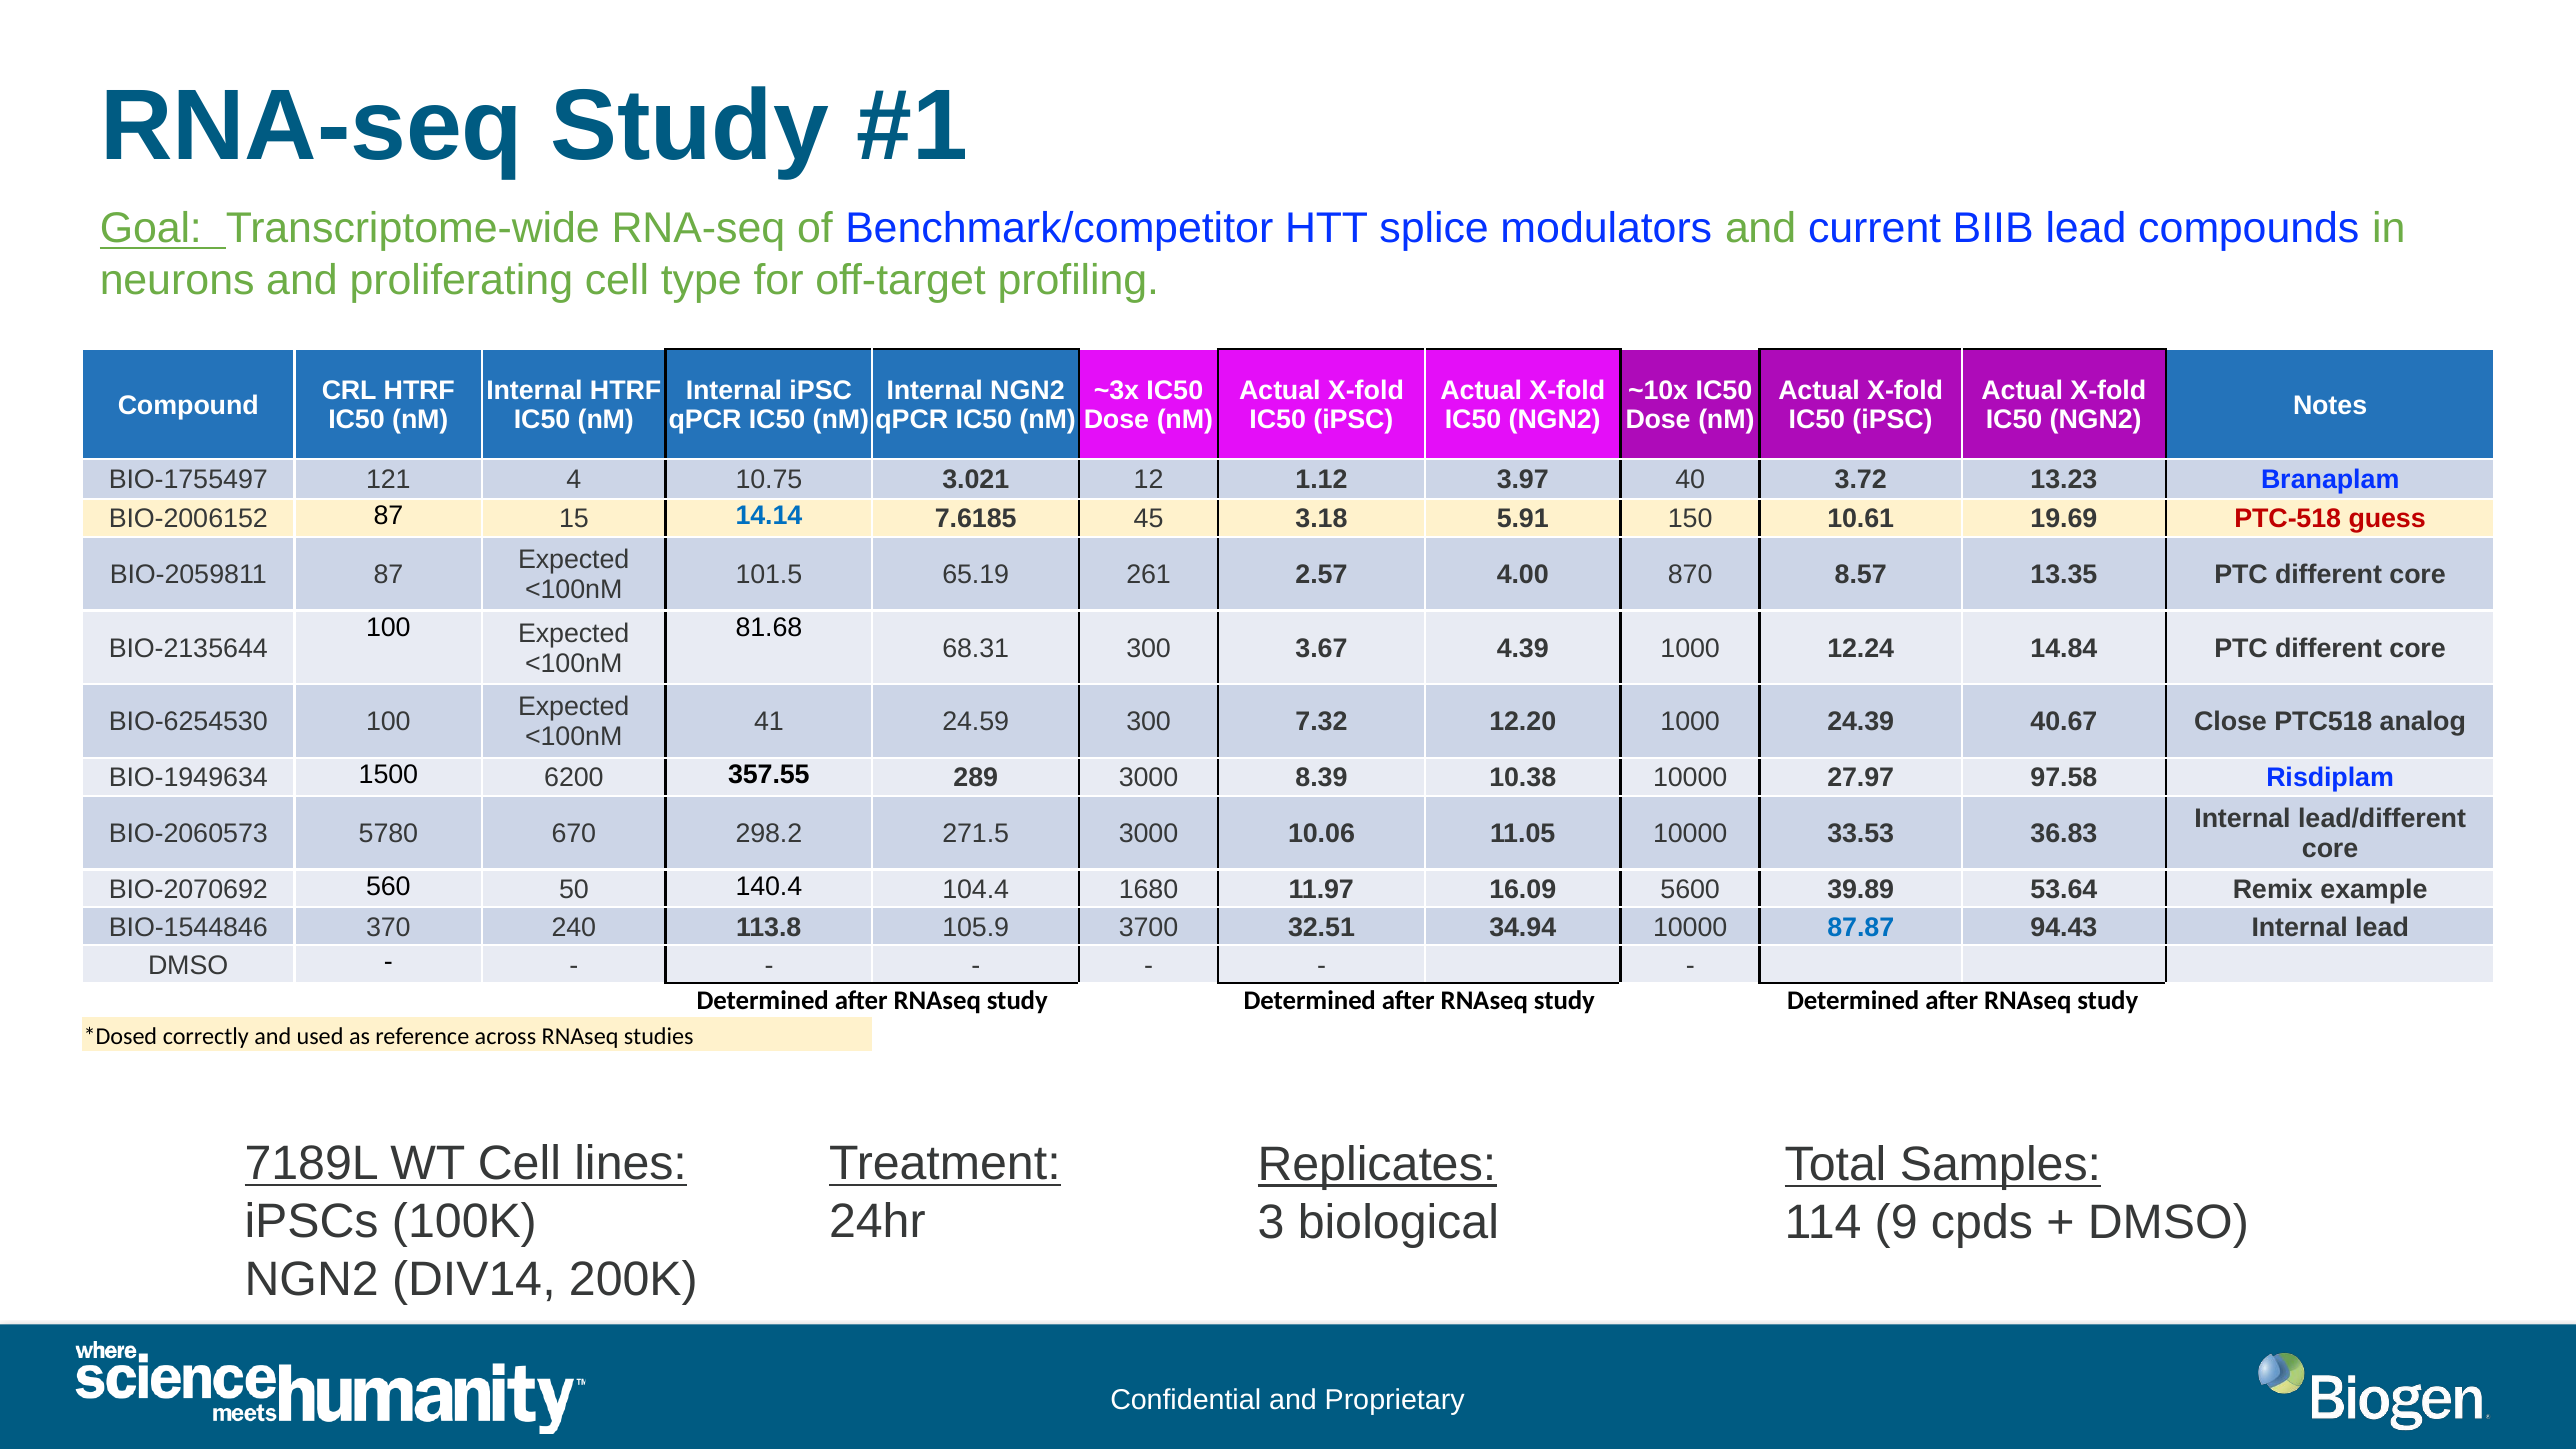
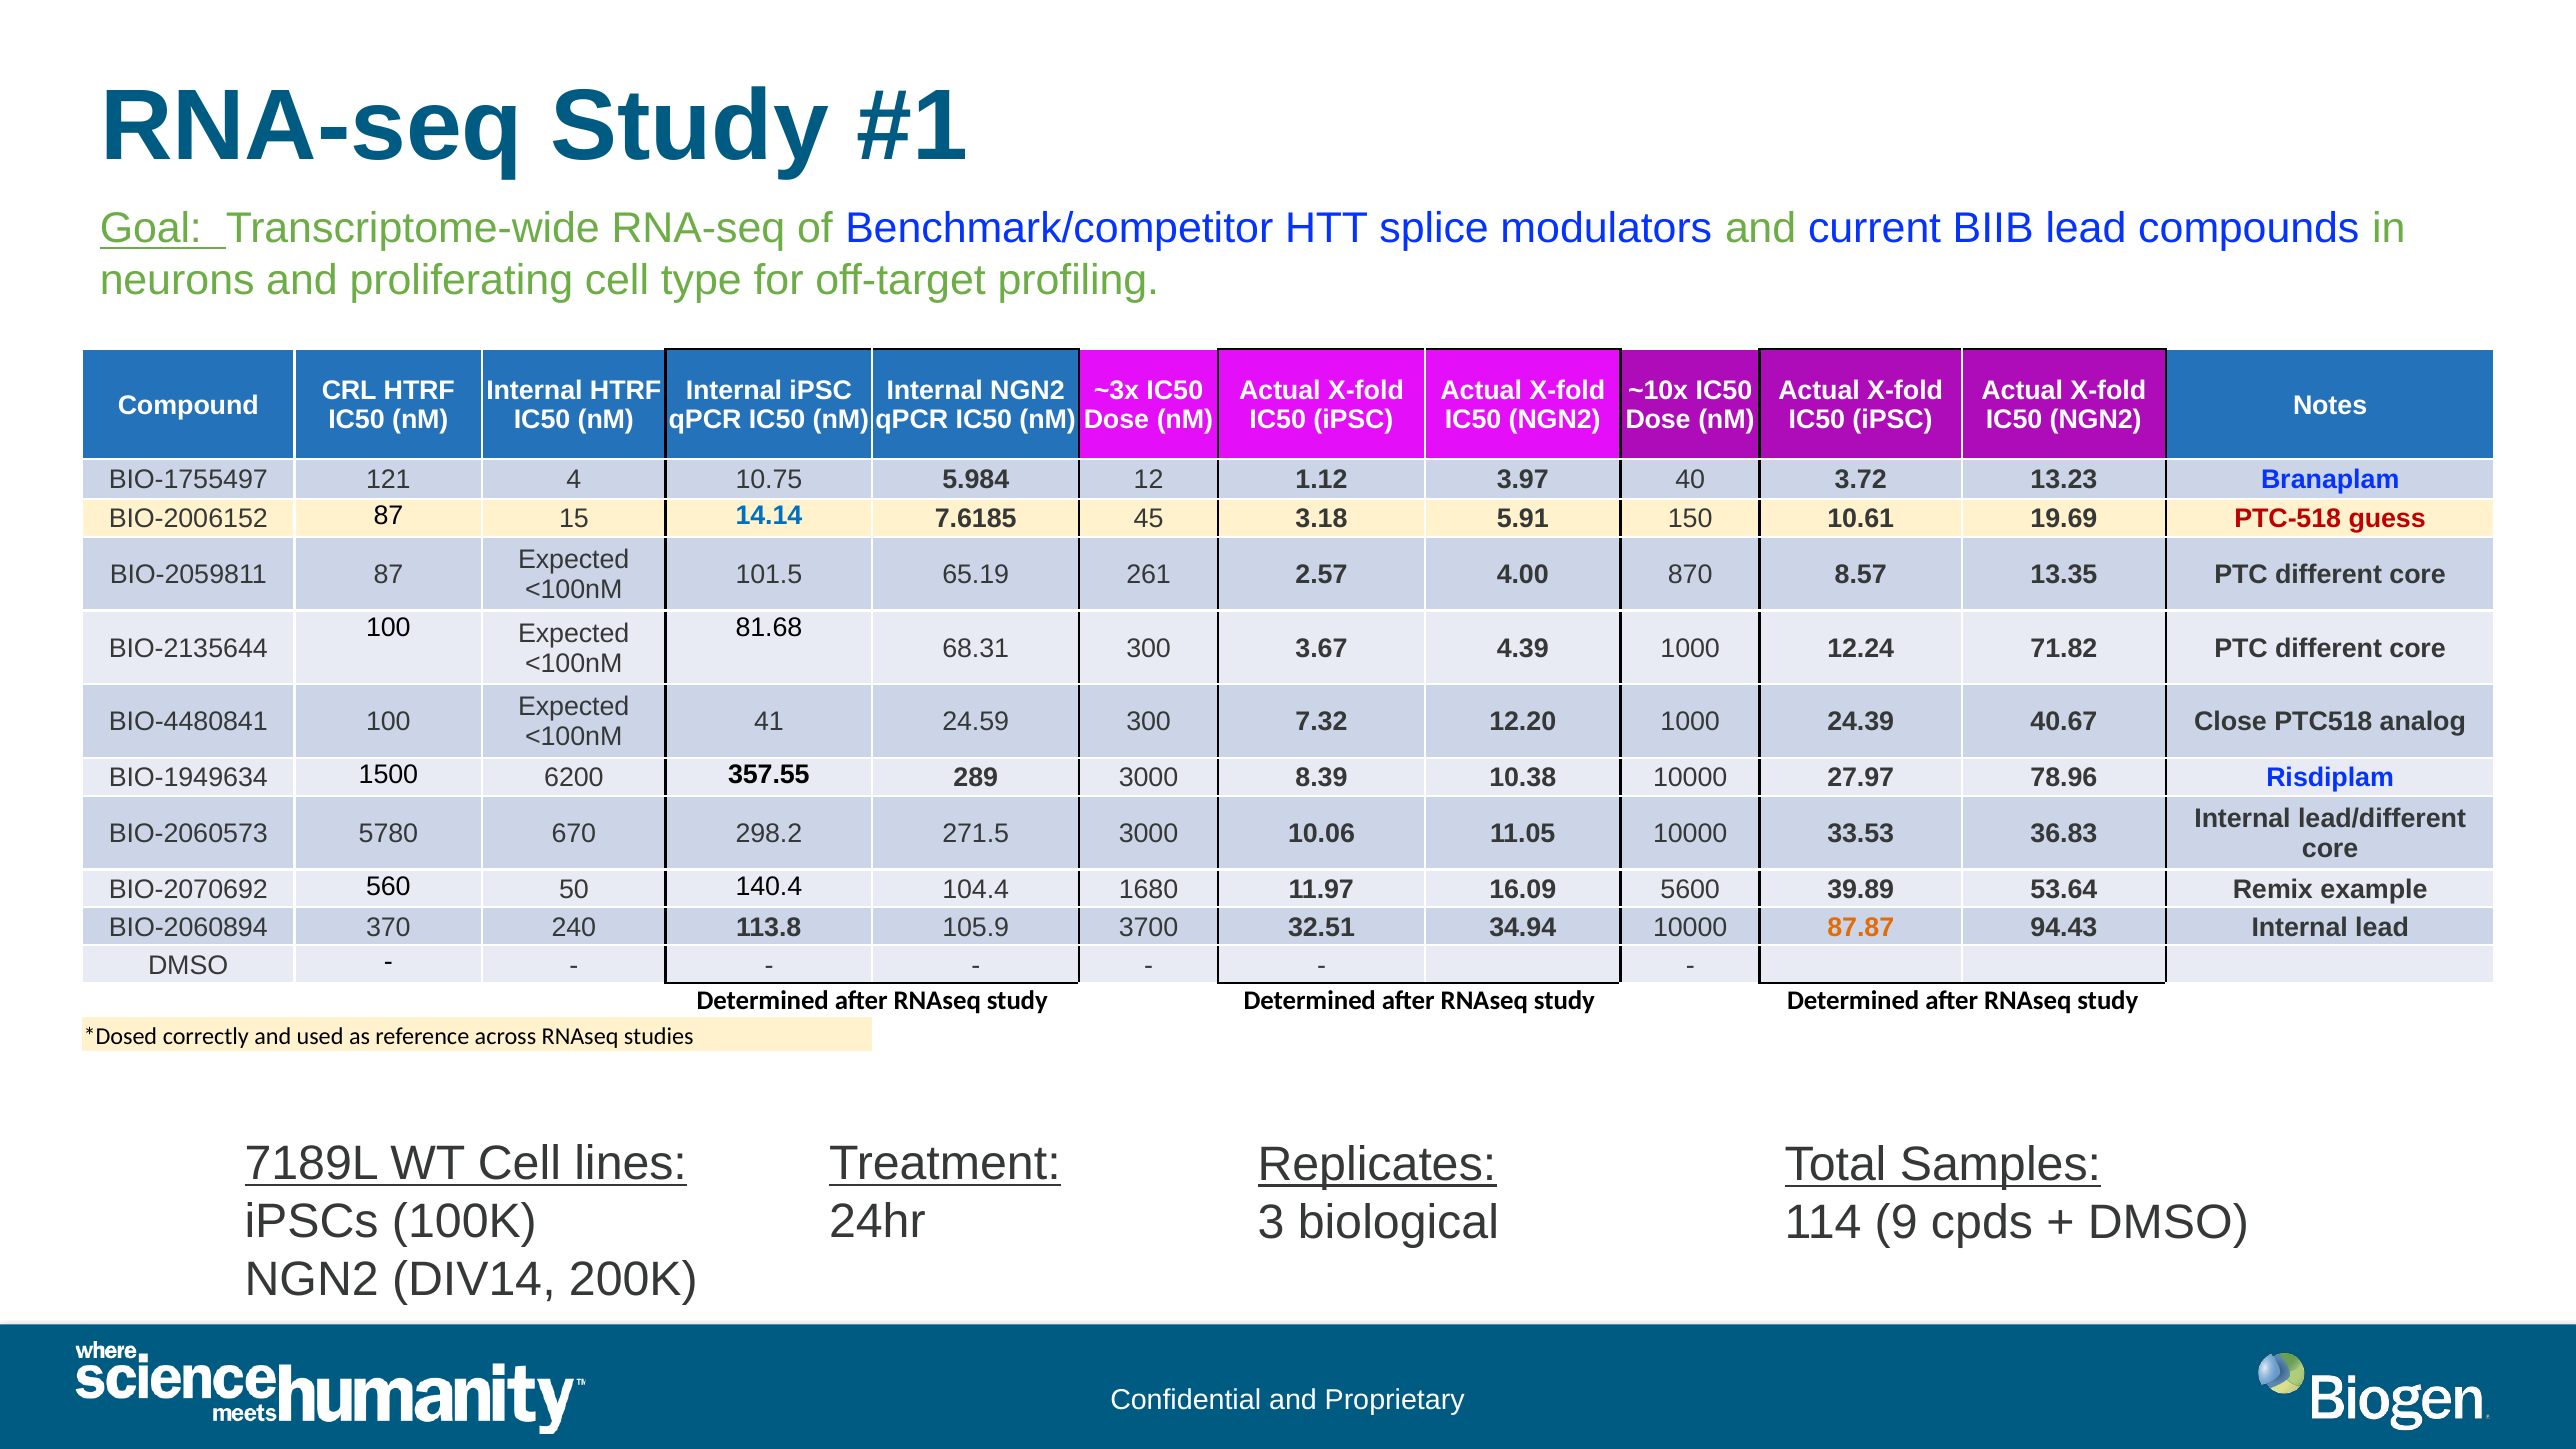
3.021: 3.021 -> 5.984 (976, 480)
14.84: 14.84 -> 71.82 (2064, 648)
BIO-6254530: BIO-6254530 -> BIO-4480841 (188, 722)
97.58: 97.58 -> 78.96 (2064, 778)
BIO-1544846: BIO-1544846 -> BIO-2060894 (188, 927)
87.87 colour: blue -> orange (1861, 927)
